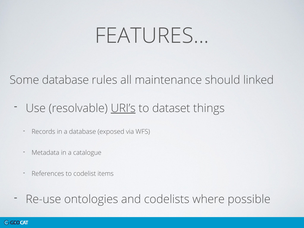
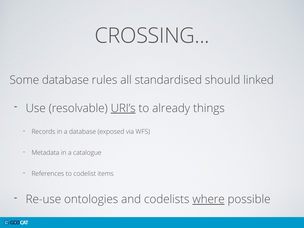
FEATURES: FEATURES -> CROSSING (152, 36)
maintenance: maintenance -> standardised (168, 80)
dataset: dataset -> already (171, 108)
where underline: none -> present (209, 199)
